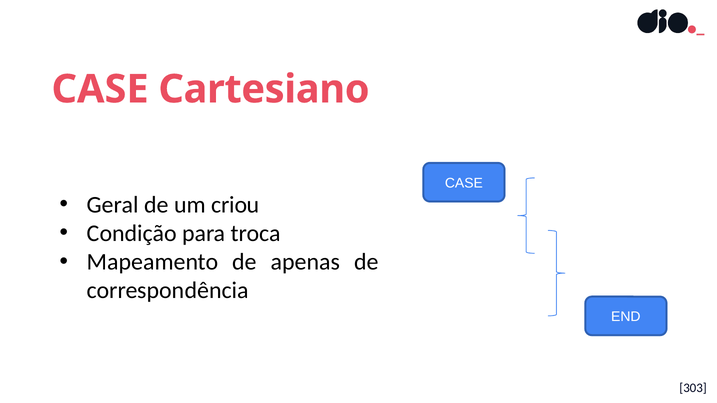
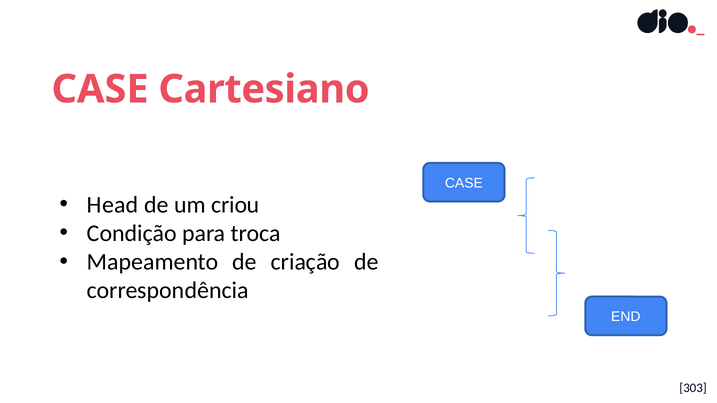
Geral: Geral -> Head (113, 205)
apenas: apenas -> criação (305, 262)
